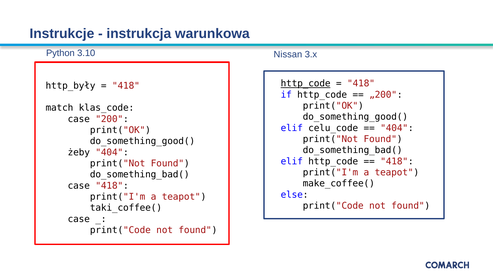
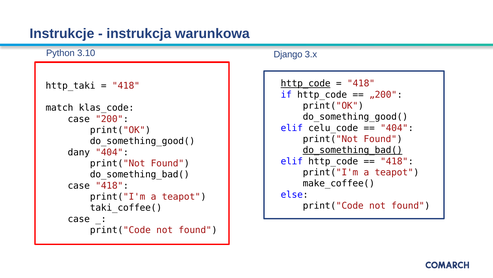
Nissan: Nissan -> Django (288, 54)
http_były: http_były -> http_taki (71, 85)
do_something_bad( underline: none -> present (353, 150)
żeby: żeby -> dany (79, 152)
